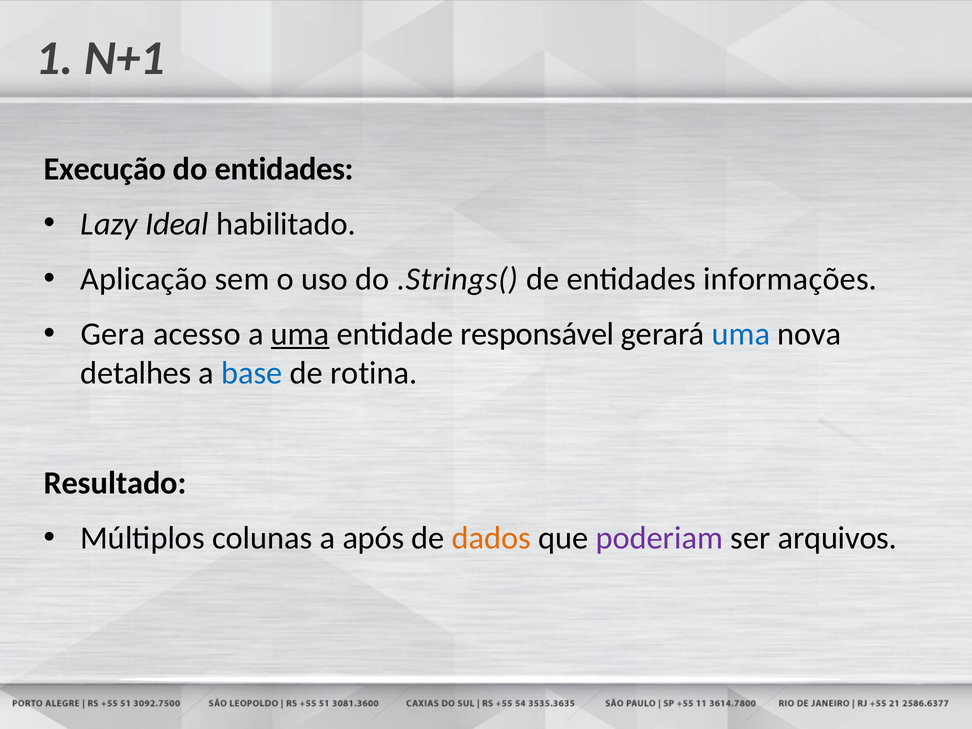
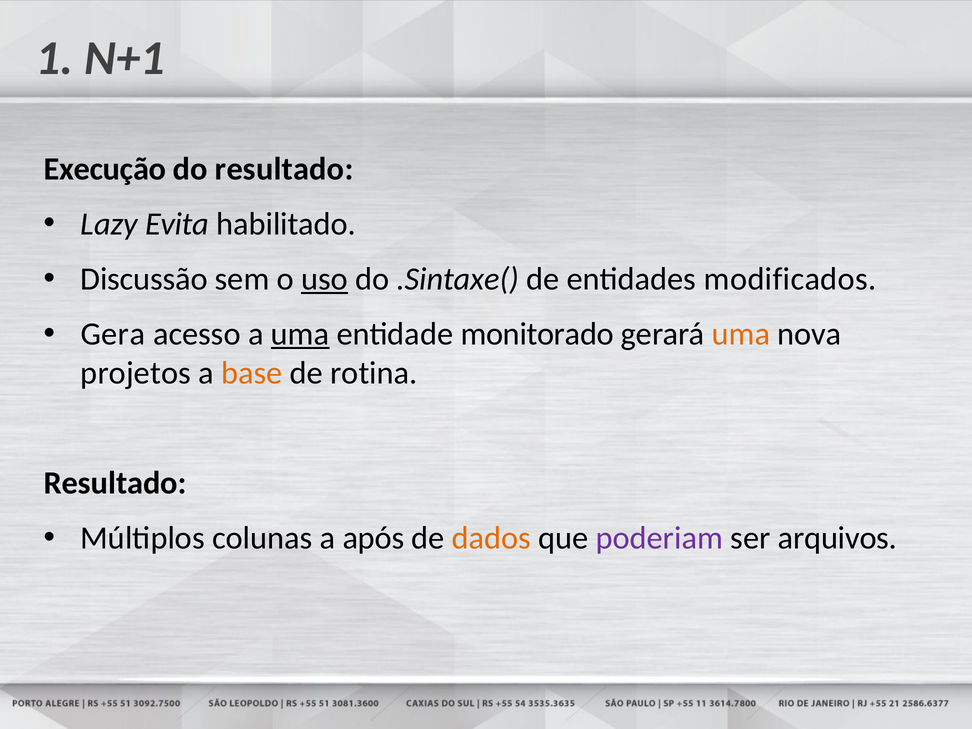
do entidades: entidades -> resultado (284, 169)
Ideal: Ideal -> Evita (177, 224)
Aplicação: Aplicação -> Discussão (144, 279)
uso underline: none -> present (325, 279)
.Strings(: .Strings( -> .Sintaxe( (458, 279)
informações: informações -> modificados (790, 279)
responsável: responsável -> monitorado (537, 334)
uma colour: blue -> orange (741, 334)
detalhes: detalhes -> projetos (136, 373)
base colour: blue -> orange (252, 373)
